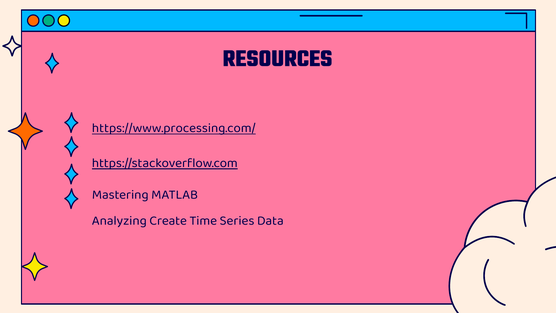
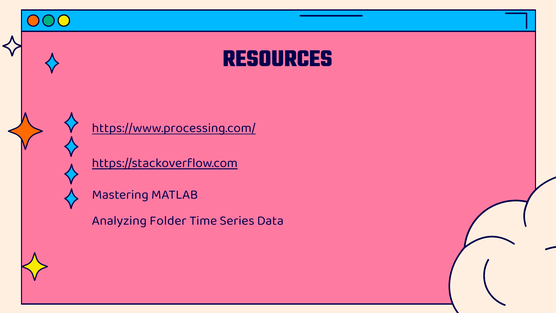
Create: Create -> Folder (168, 220)
